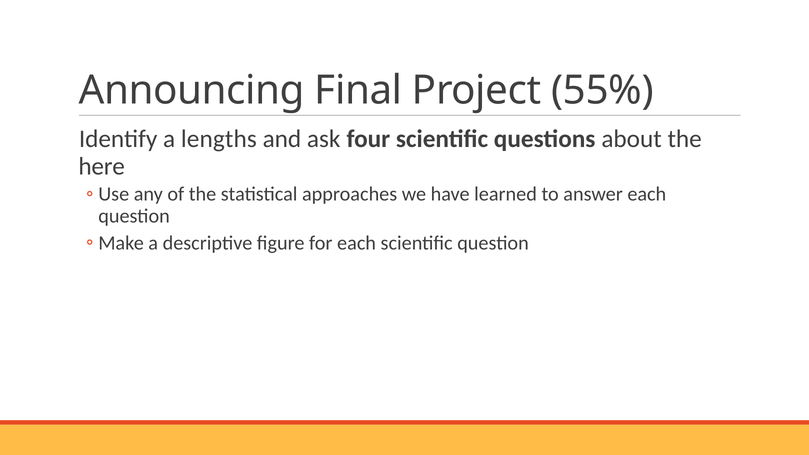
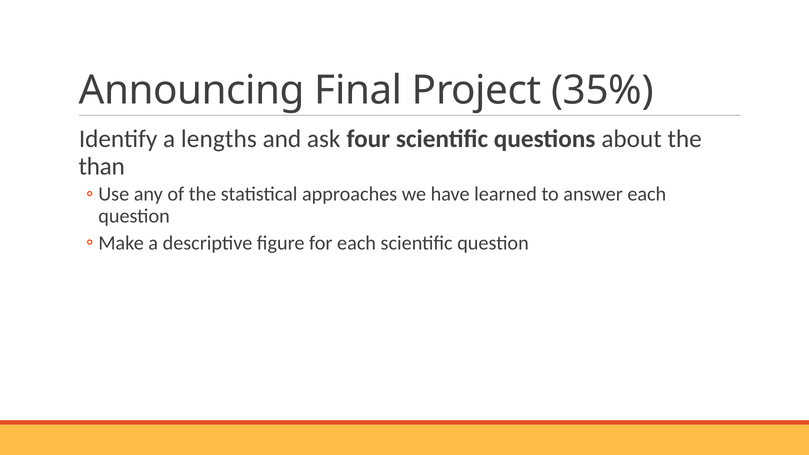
55%: 55% -> 35% (602, 91)
here: here -> than (102, 166)
